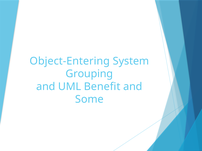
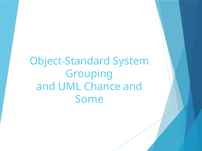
Object-Entering: Object-Entering -> Object-Standard (70, 61)
Benefit: Benefit -> Chance (102, 87)
